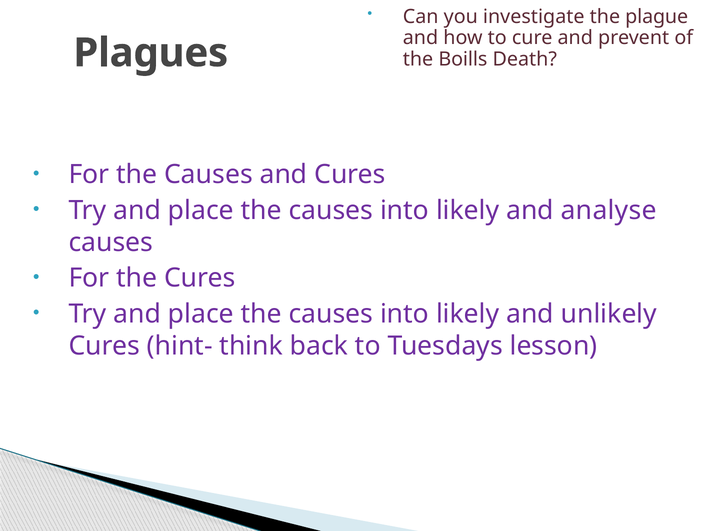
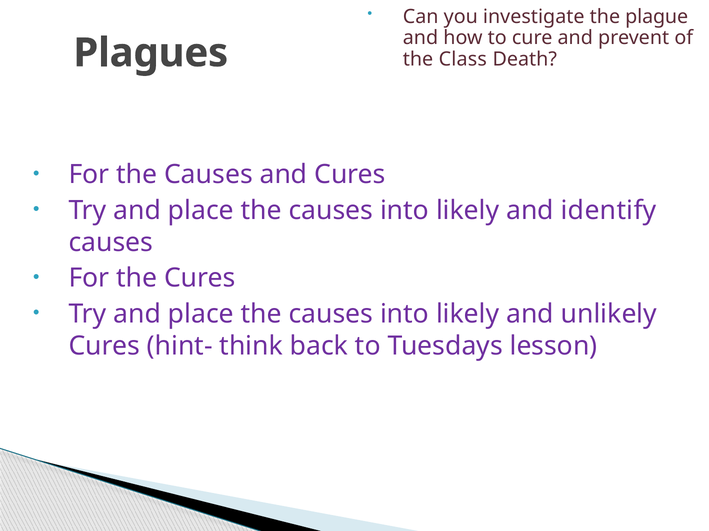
Boills: Boills -> Class (463, 59)
analyse: analyse -> identify (609, 211)
